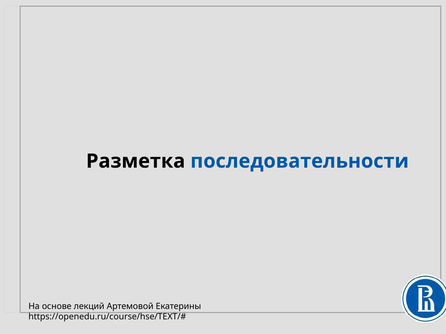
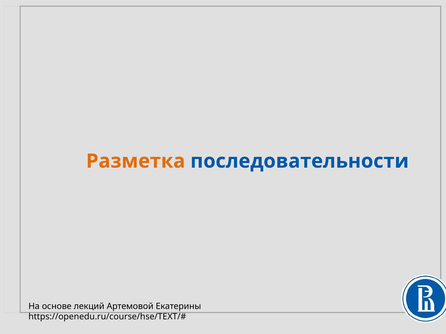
Разметка colour: black -> orange (136, 161)
